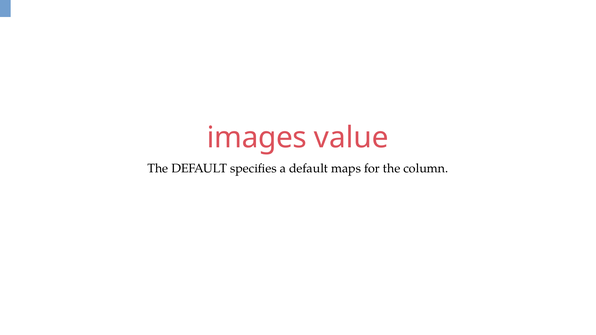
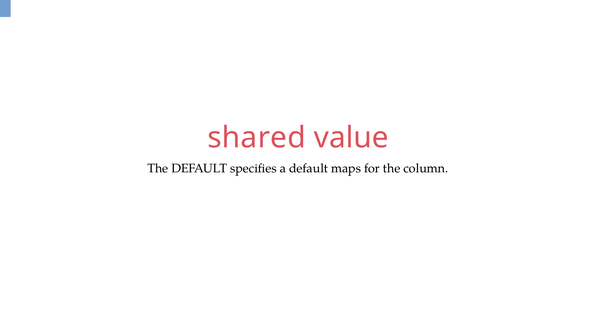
images: images -> shared (257, 138)
